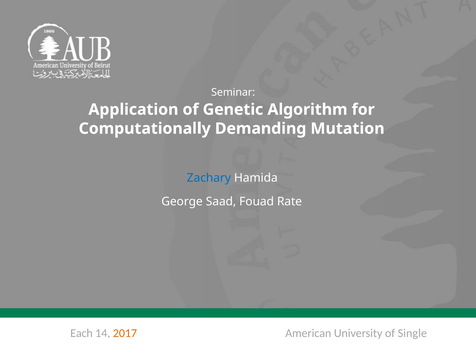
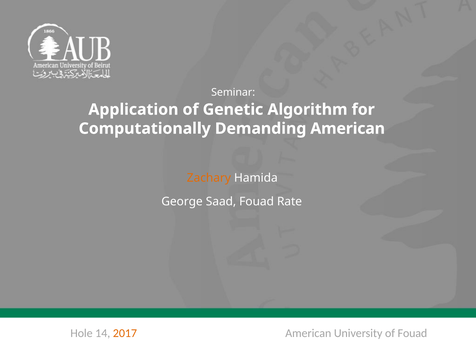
Demanding Mutation: Mutation -> American (348, 129)
Zachary colour: blue -> orange (209, 178)
Each: Each -> Hole (81, 333)
of Single: Single -> Fouad (412, 333)
